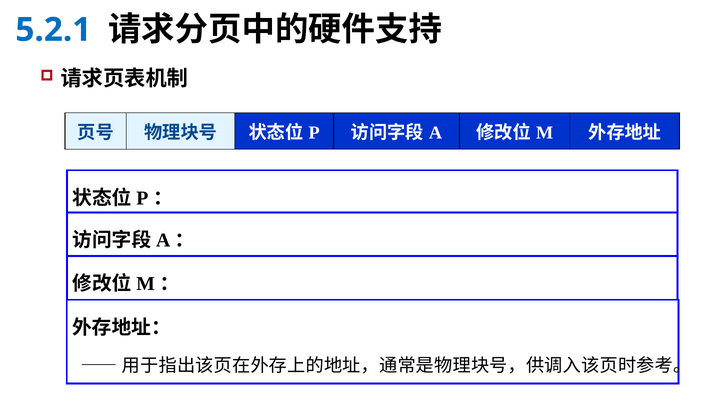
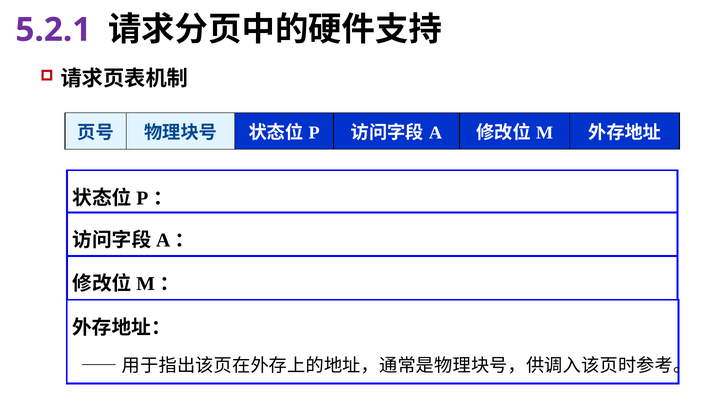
5.2.1 colour: blue -> purple (53, 30)
